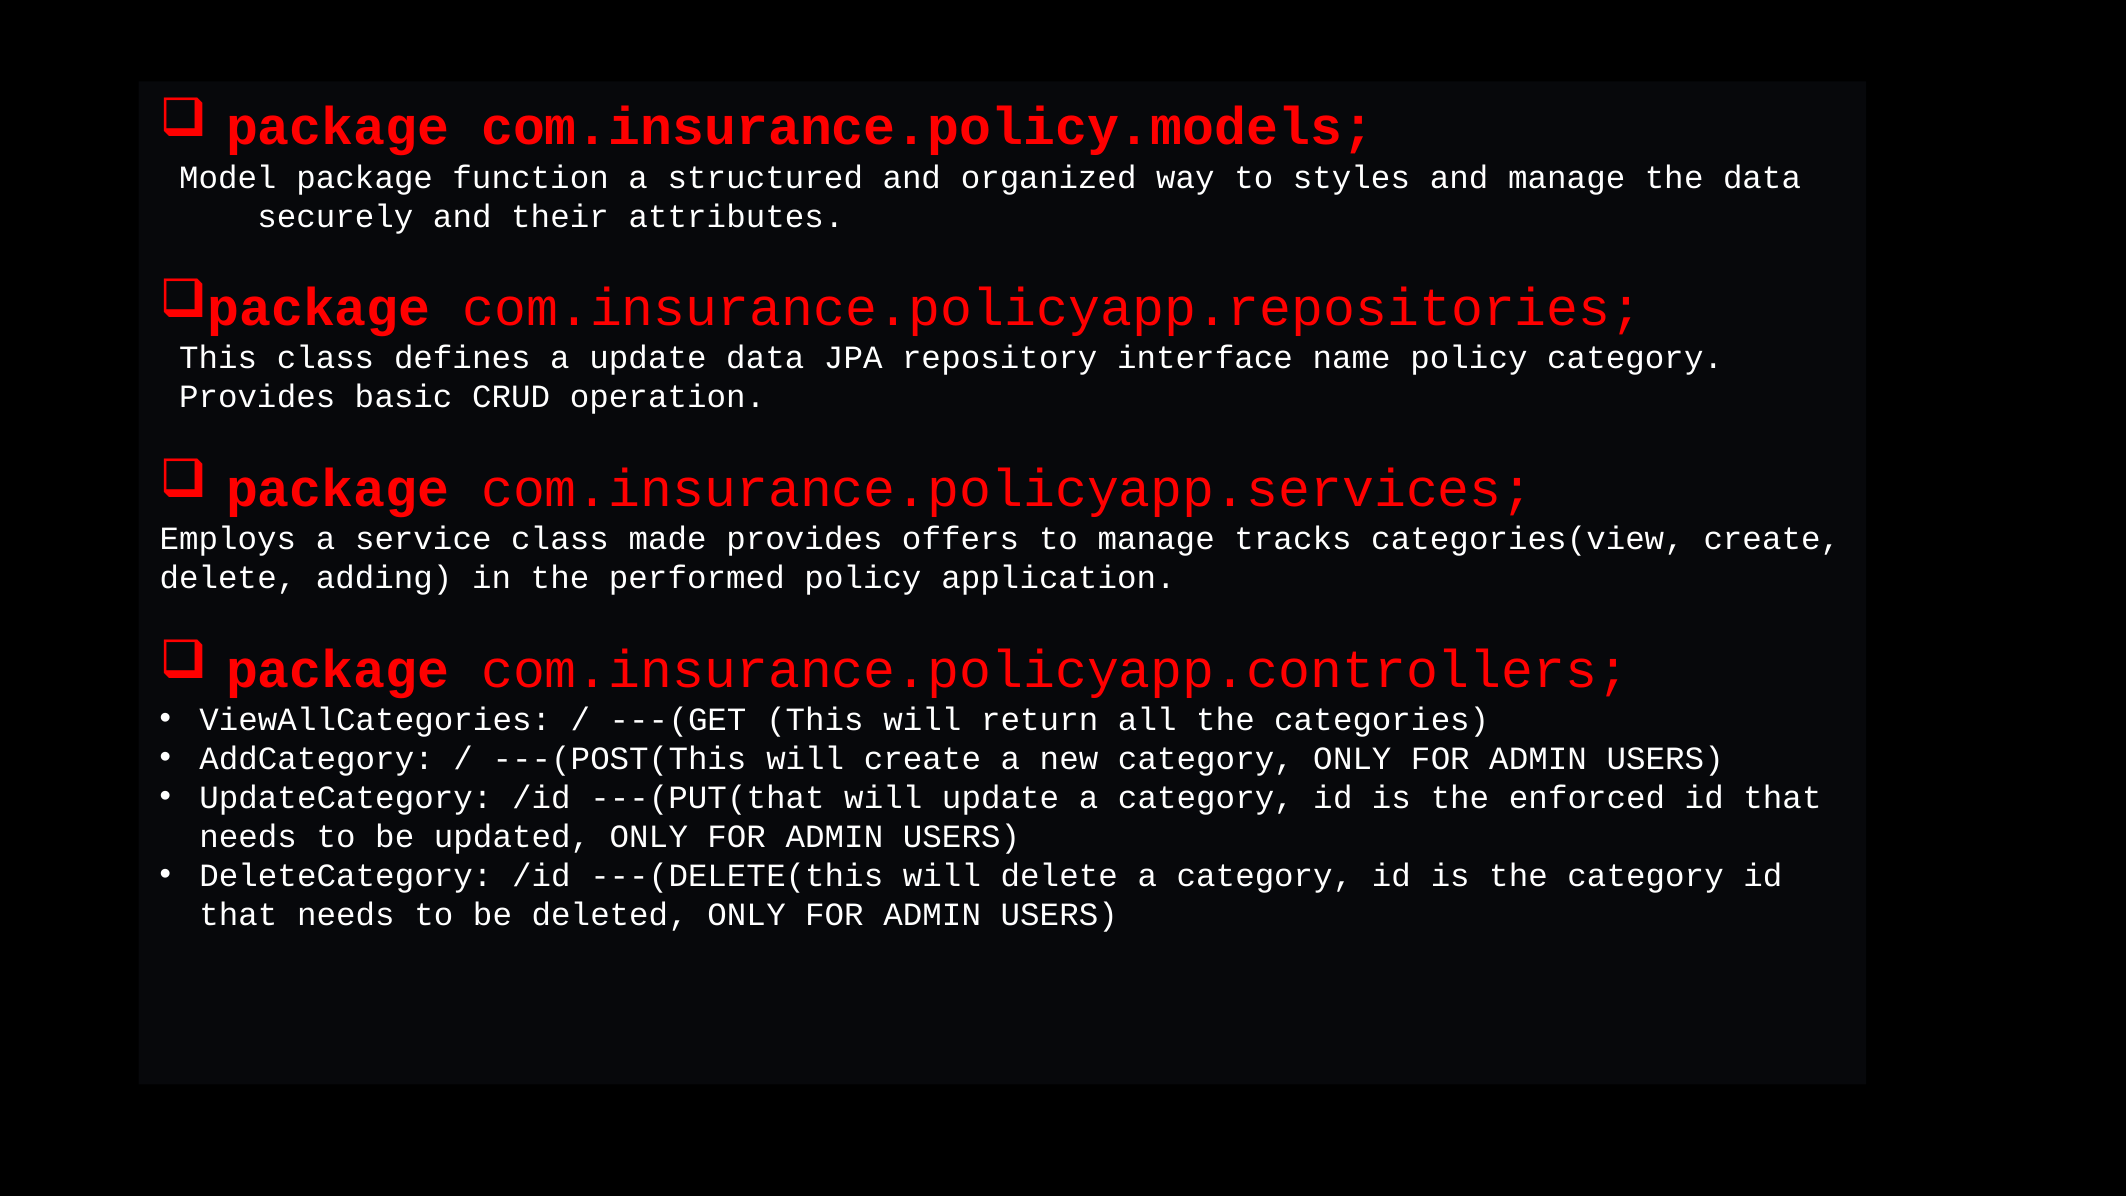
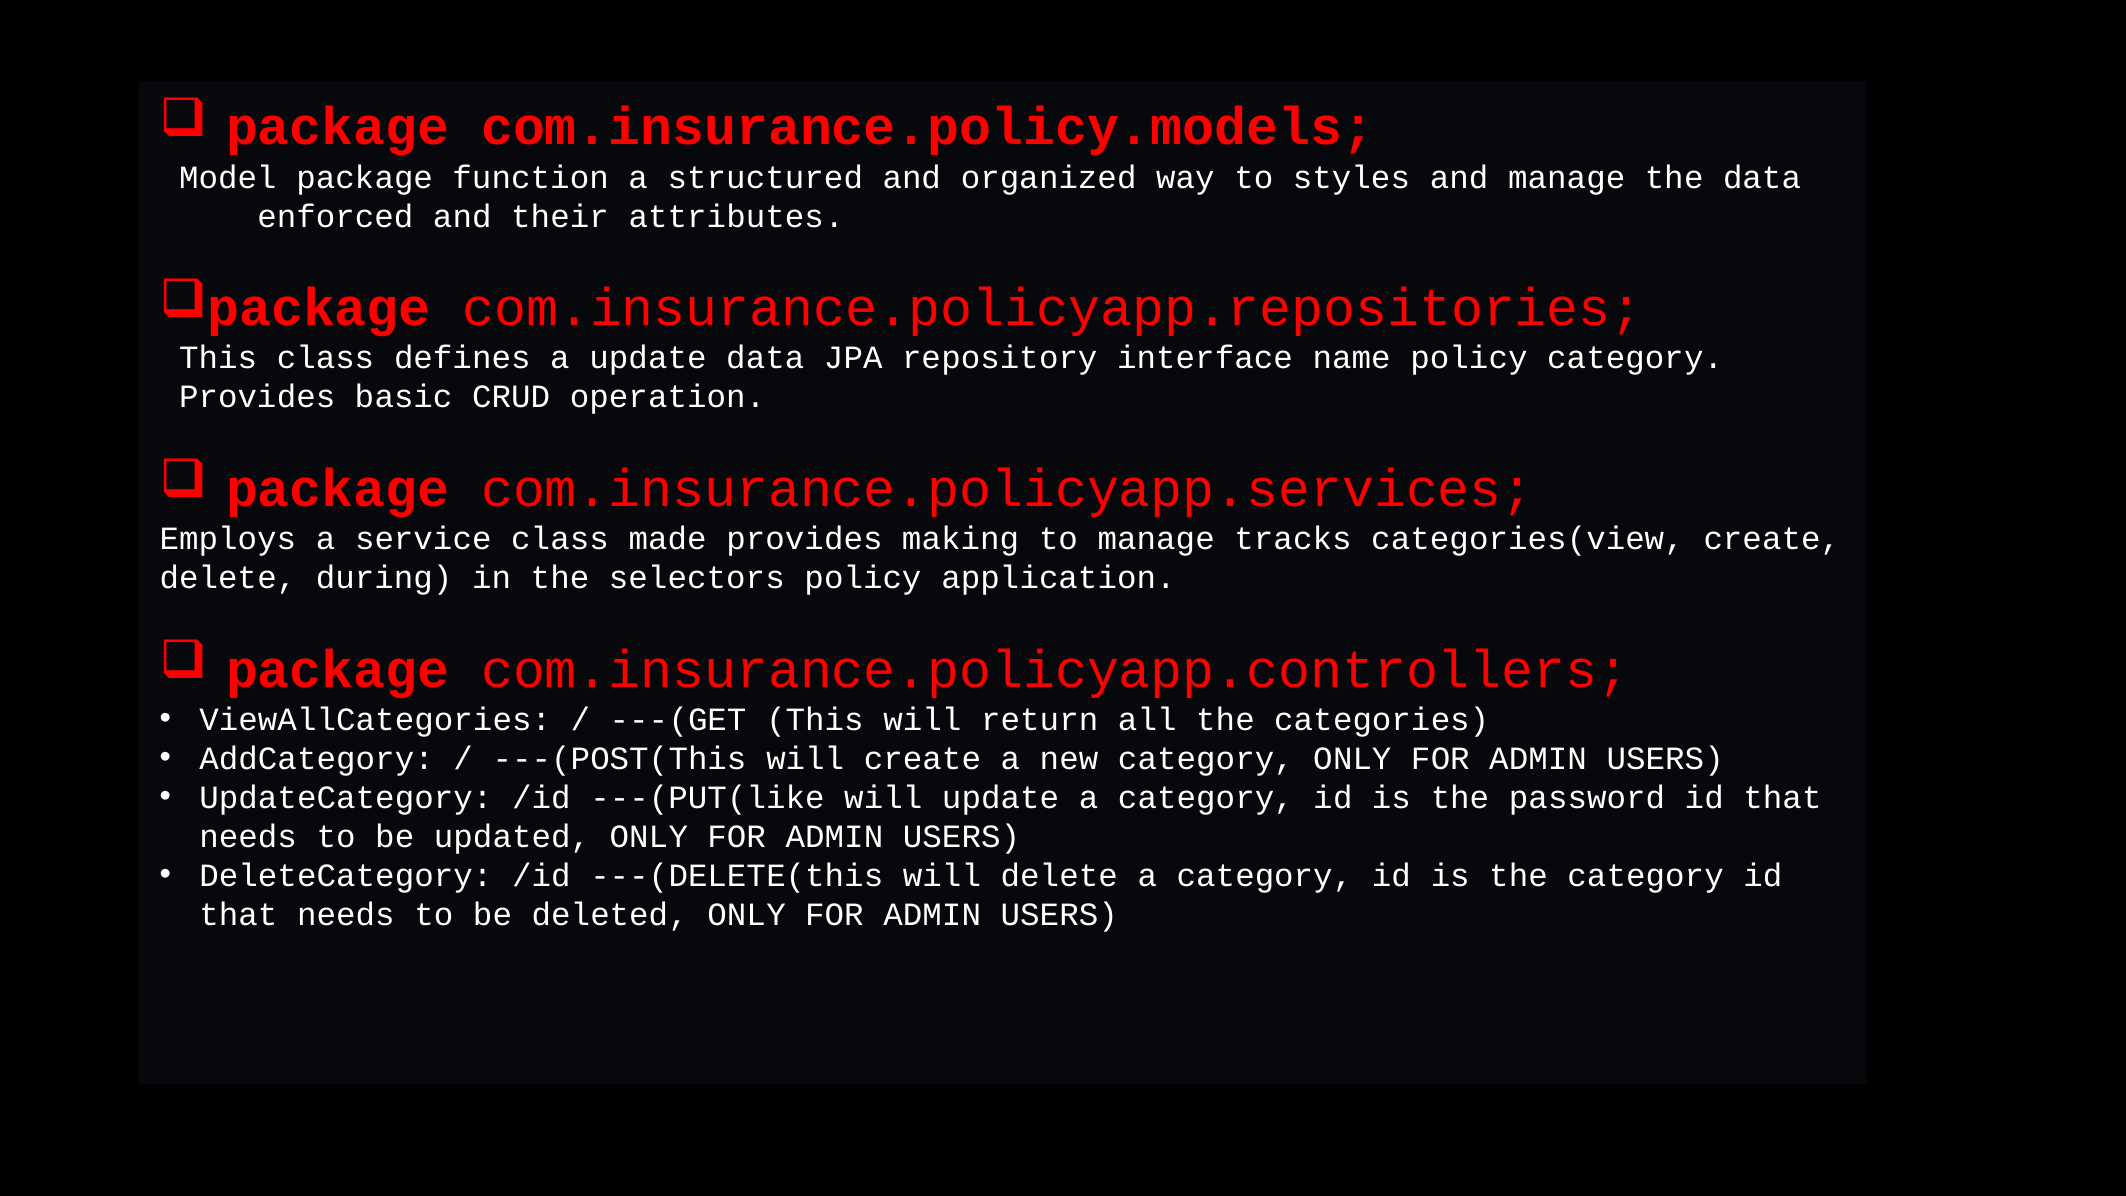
securely: securely -> enforced (335, 216)
offers: offers -> making (961, 539)
adding: adding -> during (384, 578)
performed: performed -> selectors (697, 578)
---(PUT(that: ---(PUT(that -> ---(PUT(like (707, 798)
enforced: enforced -> password (1587, 798)
